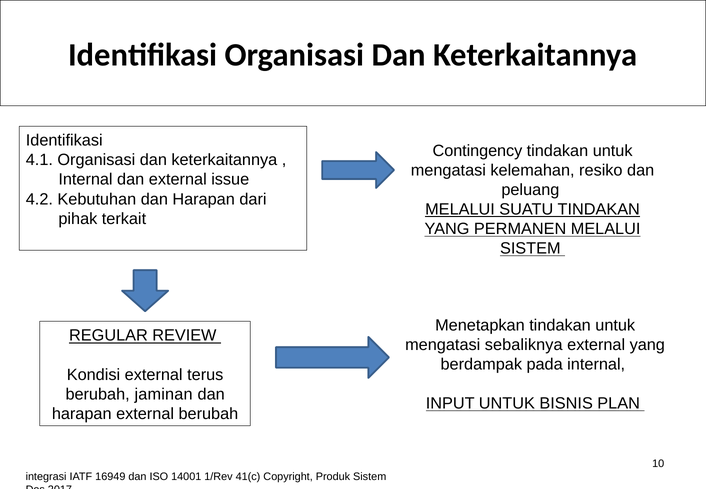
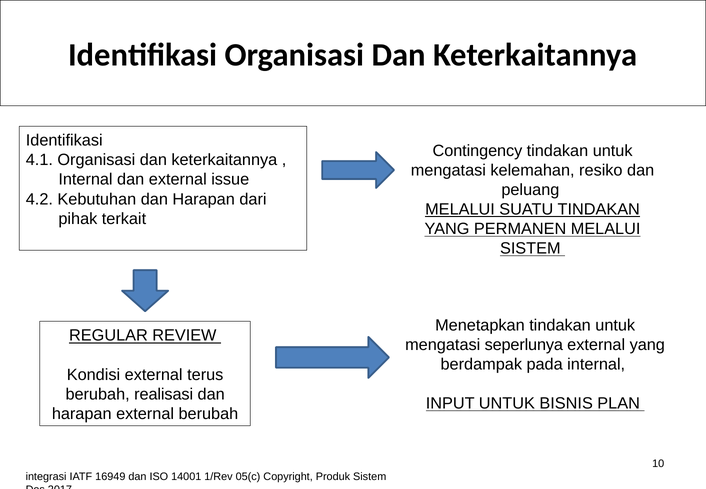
sebaliknya: sebaliknya -> seperlunya (524, 345)
jaminan: jaminan -> realisasi (164, 394)
41(c: 41(c -> 05(c (248, 476)
